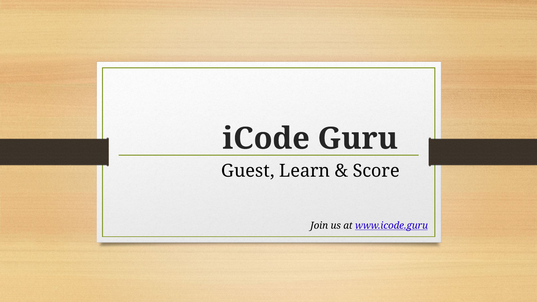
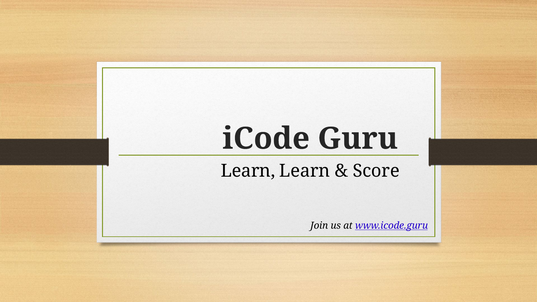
Guest: Guest -> Learn (248, 171)
